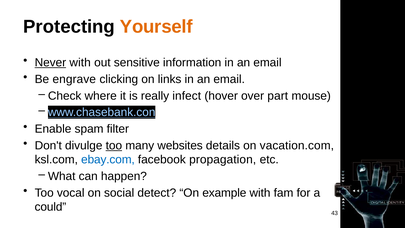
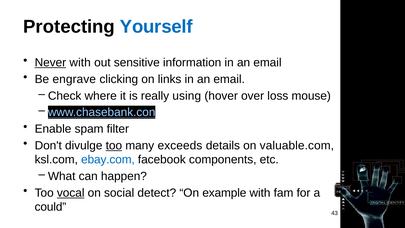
Yourself colour: orange -> blue (156, 27)
infect: infect -> using (187, 96)
part: part -> loss (278, 96)
websites: websites -> exceeds (180, 145)
vacation.com: vacation.com -> valuable.com (297, 145)
propagation: propagation -> components (223, 160)
vocal underline: none -> present (71, 193)
